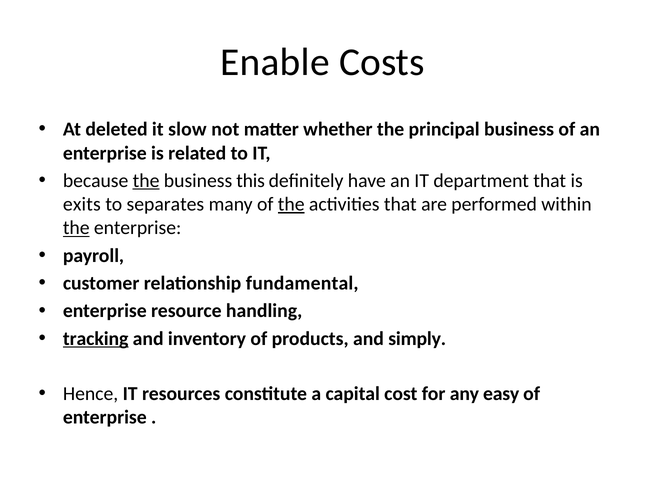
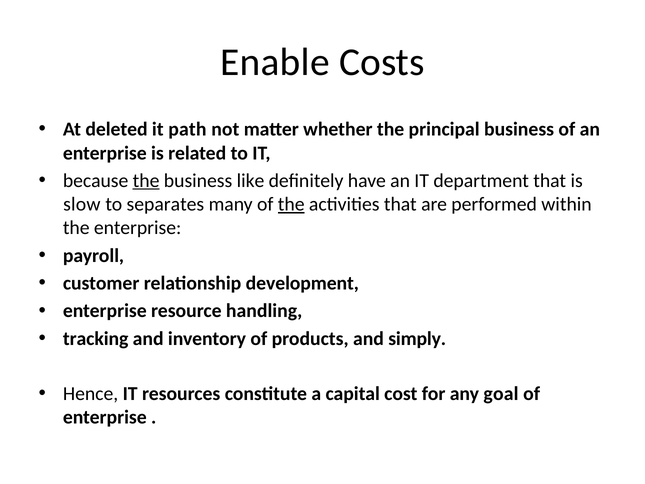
slow: slow -> path (187, 129)
this: this -> like (251, 181)
exits: exits -> slow (82, 204)
the underline: present -> none (76, 228)
fundamental: fundamental -> development (302, 283)
tracking underline: present -> none (96, 338)
easy: easy -> goal (501, 394)
